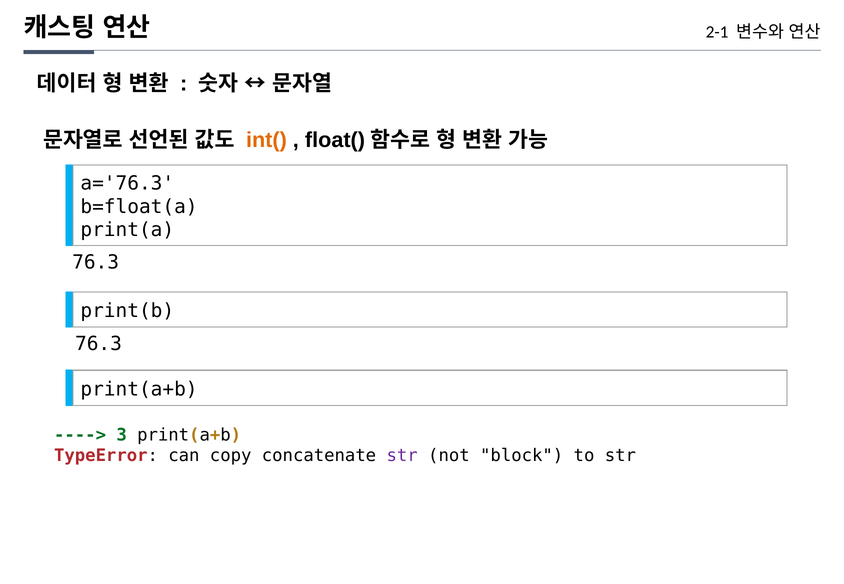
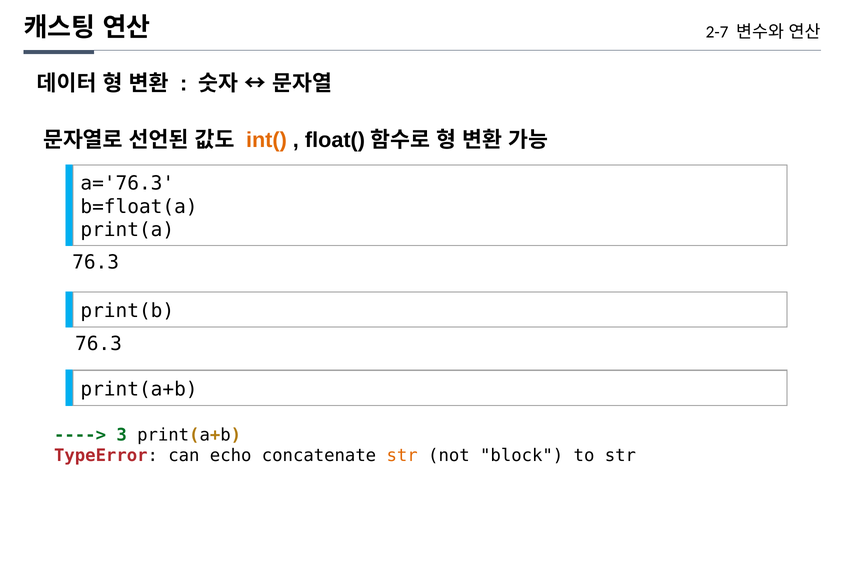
2-1: 2-1 -> 2-7 (717, 32)
copy: copy -> echo (231, 456)
str colour: purple -> orange (402, 456)
